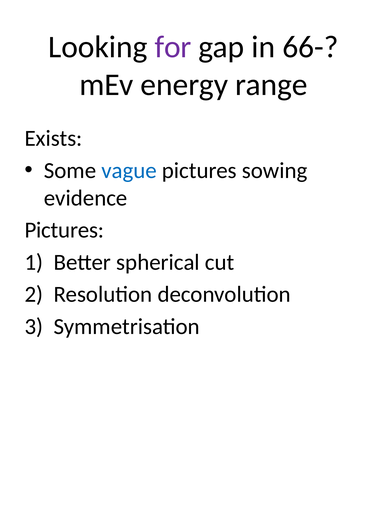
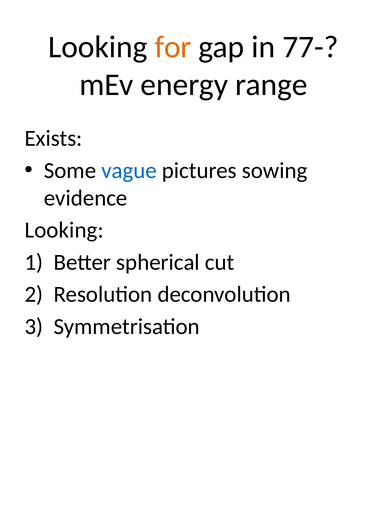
for colour: purple -> orange (173, 47)
66-: 66- -> 77- (310, 47)
Pictures: Pictures -> Looking (64, 230)
